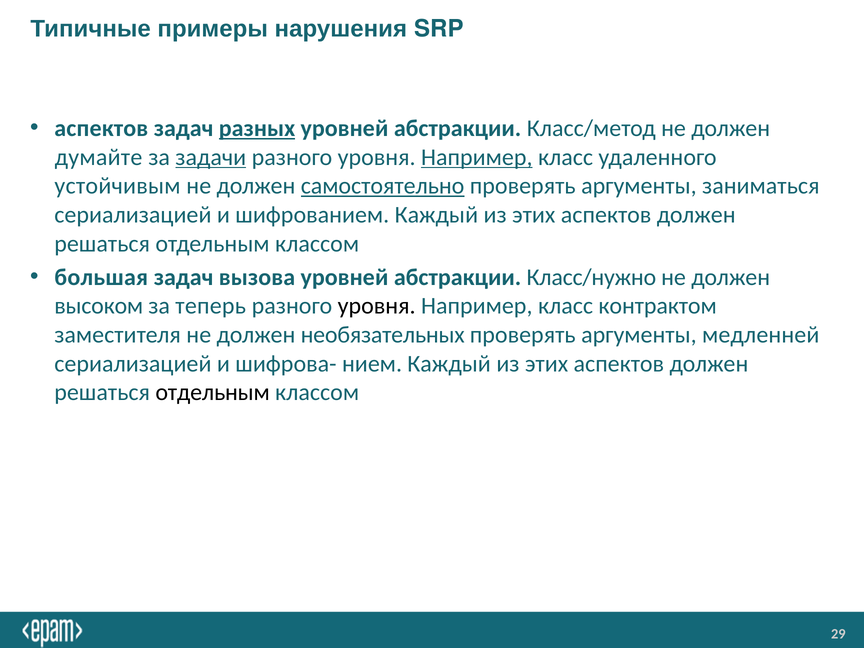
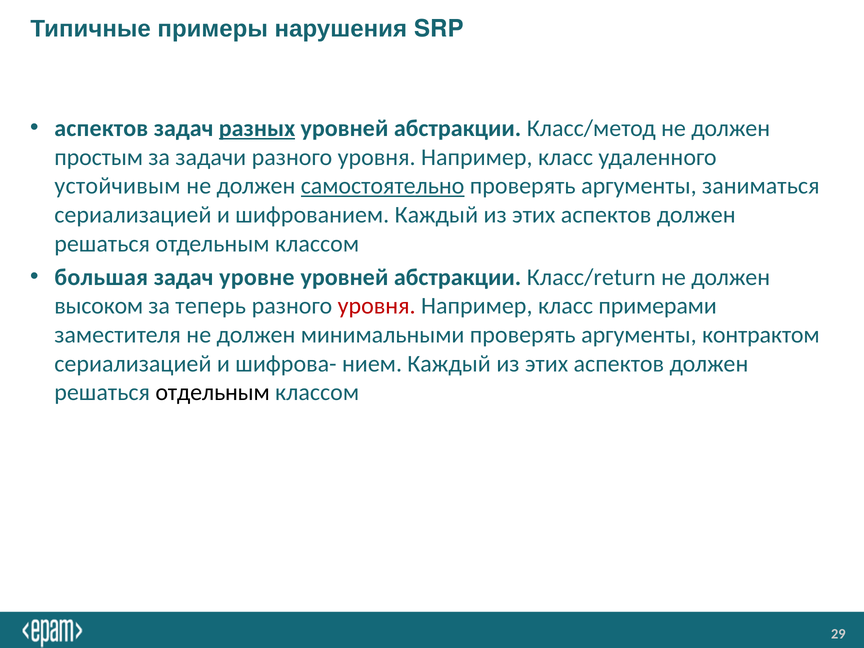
думайте: думайте -> простым (99, 157)
задачи underline: present -> none (211, 157)
Например underline: present -> none (477, 157)
вызова: вызова -> уровне (257, 277)
Класс/нужно: Класс/нужно -> Класс/return (591, 277)
уровня colour: black -> red (377, 306)
контрактом: контрактом -> примерами (658, 306)
необязательных: необязательных -> минимальными (383, 335)
медленней: медленней -> контрактом (761, 335)
